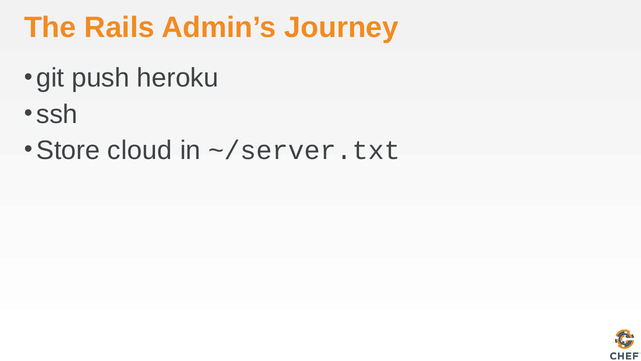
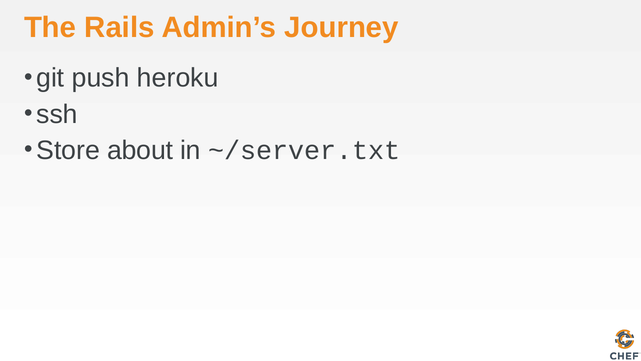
cloud: cloud -> about (140, 150)
